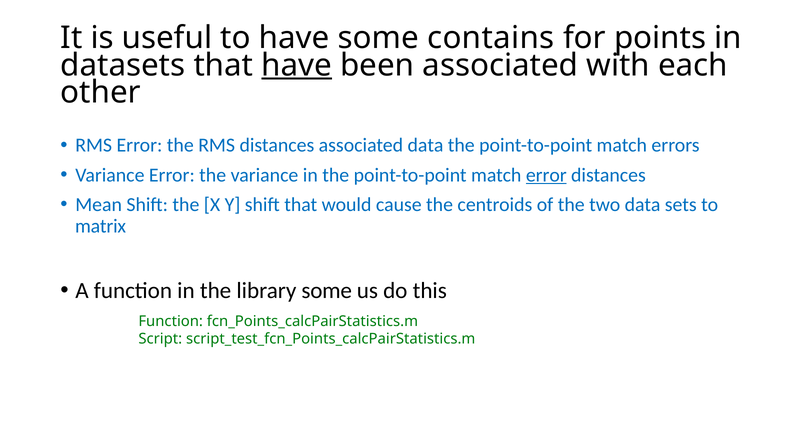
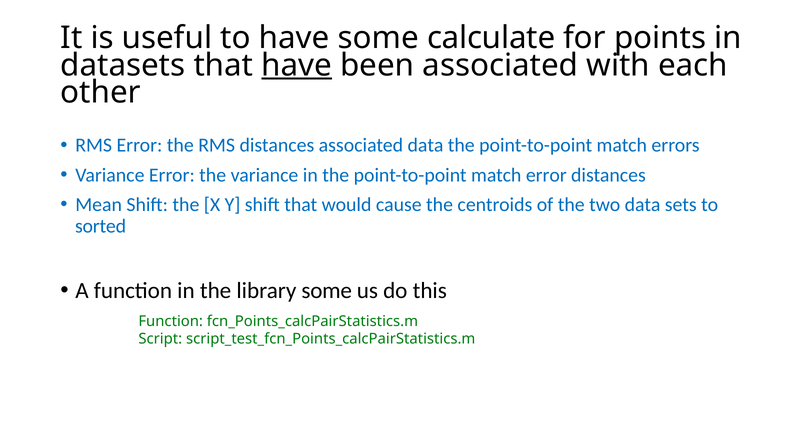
contains: contains -> calculate (491, 38)
error underline: present -> none (546, 175)
matrix: matrix -> sorted (101, 226)
